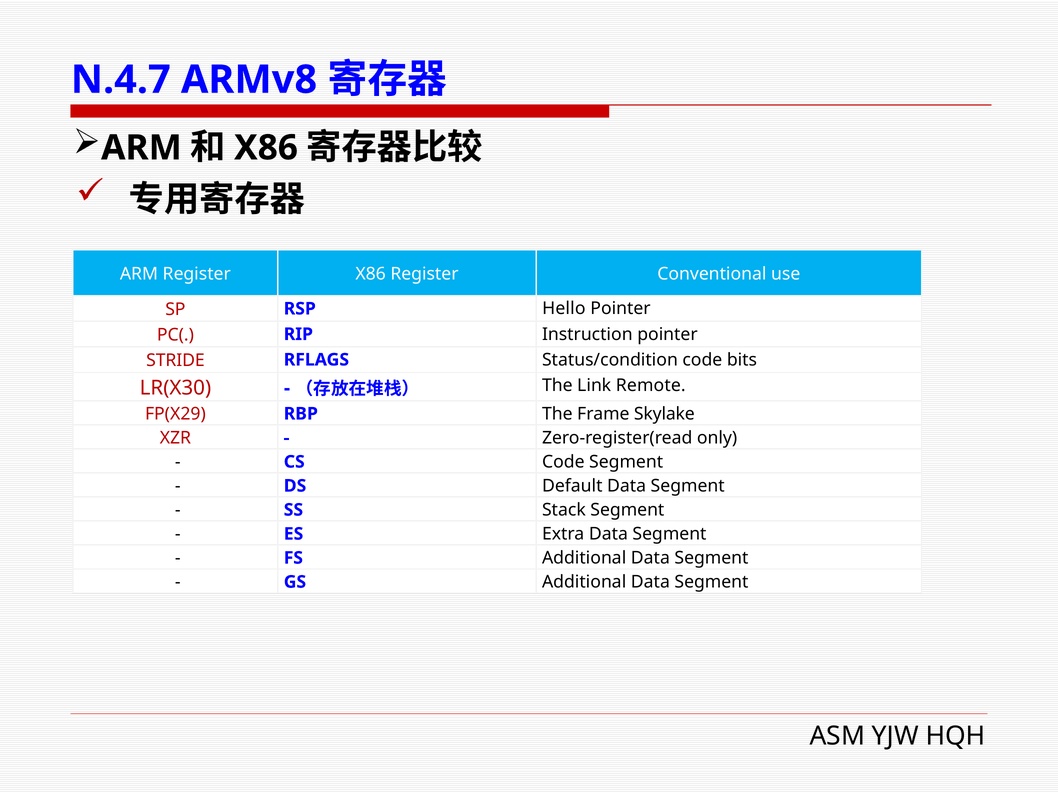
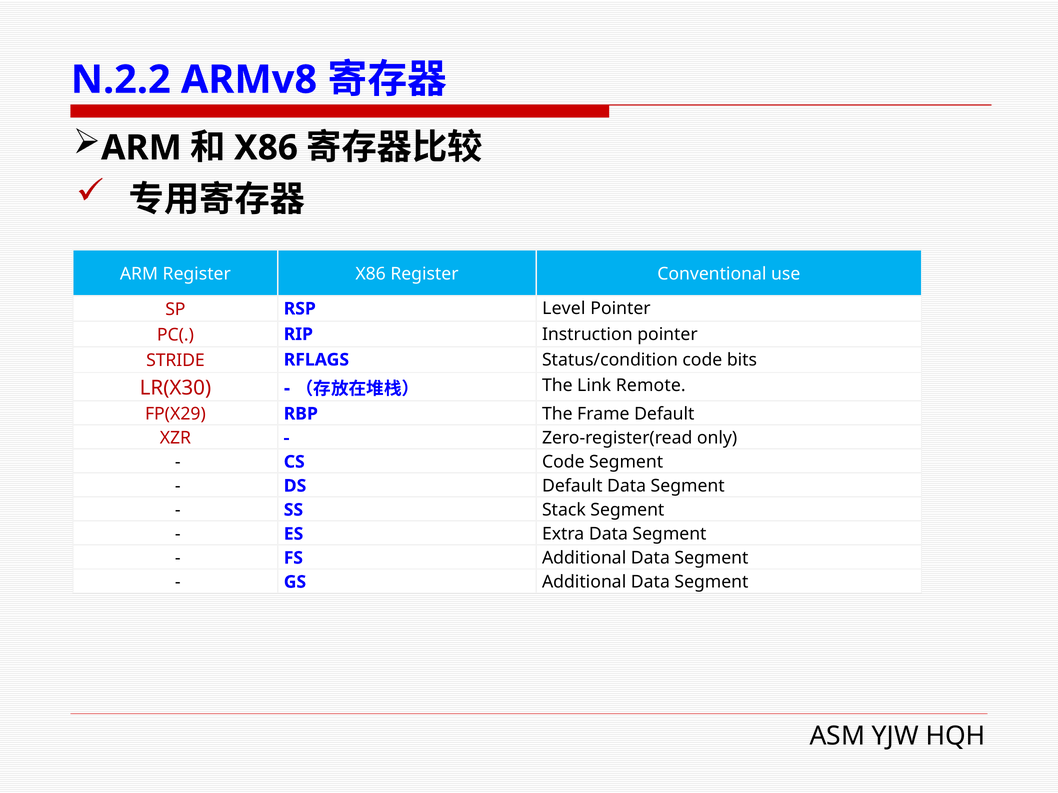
N.4.7: N.4.7 -> N.2.2 (121, 80)
Hello: Hello -> Level (564, 309)
Frame Skylake: Skylake -> Default (664, 414)
